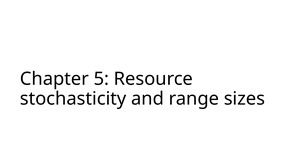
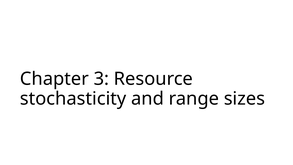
5: 5 -> 3 (101, 79)
